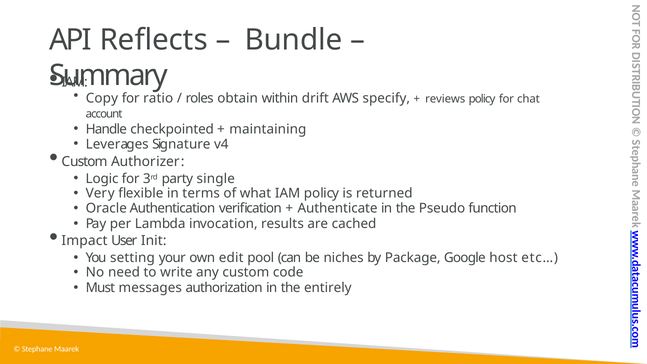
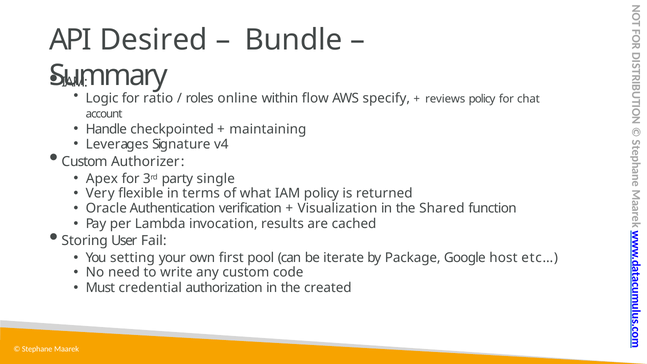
Reflects: Reflects -> Desired (154, 40)
Copy: Copy -> Logic (102, 98)
obtain: obtain -> online (238, 98)
drift: drift -> flow (315, 98)
Logic: Logic -> Apex (102, 179)
Authenticate: Authenticate -> Visualization (337, 208)
Pseudo: Pseudo -> Shared (442, 208)
Impact: Impact -> Storing (85, 241)
Init: Init -> Fail (154, 241)
edit: edit -> first (231, 258)
niches: niches -> iterate (344, 258)
messages: messages -> credential (150, 288)
entirely: entirely -> created (328, 288)
